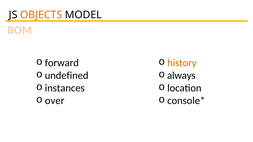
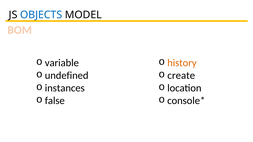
OBJECTS colour: orange -> blue (41, 15)
forward: forward -> variable (62, 63)
always: always -> create (181, 76)
over: over -> false (55, 101)
